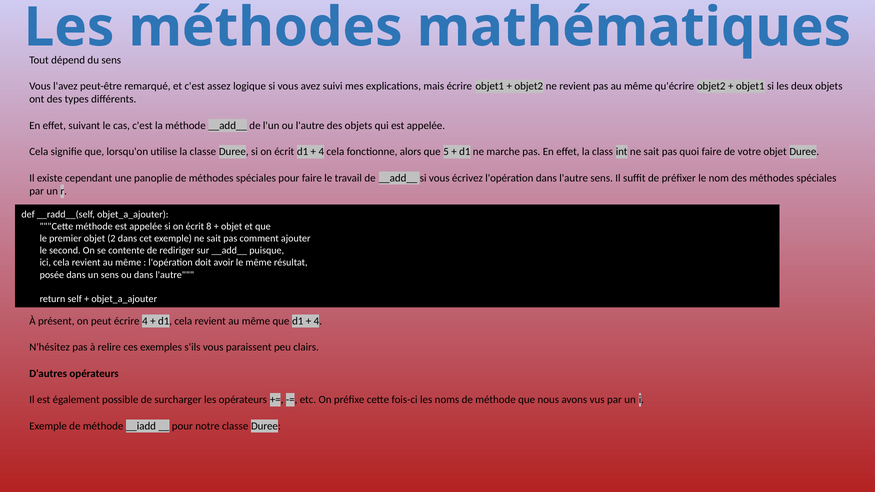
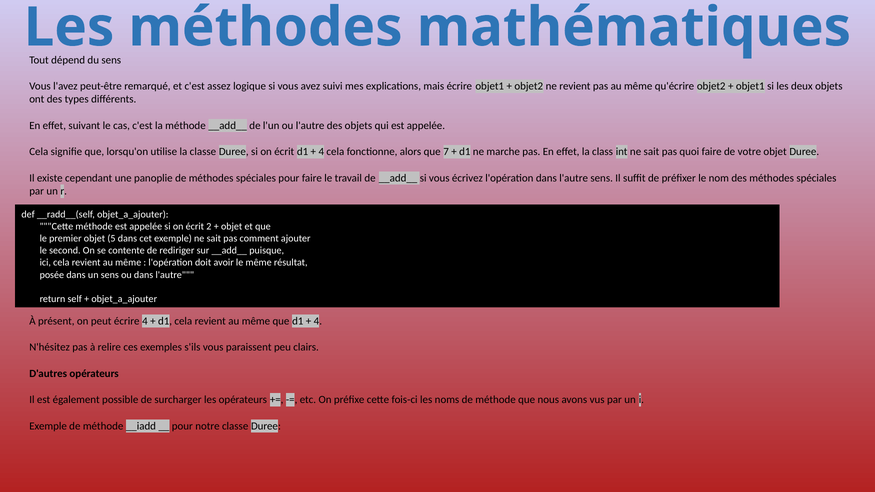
5: 5 -> 7 (446, 152)
8: 8 -> 2 (209, 227)
2: 2 -> 5 (111, 239)
